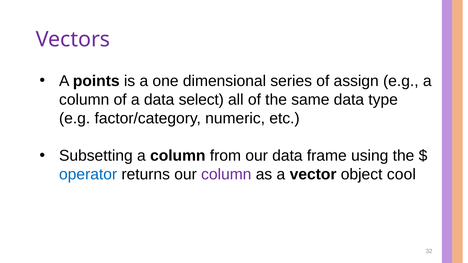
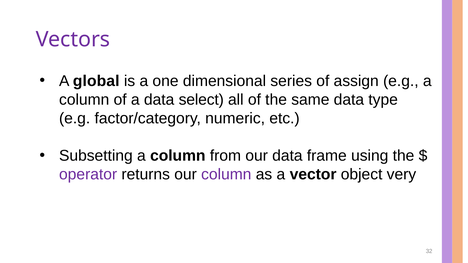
points: points -> global (96, 81)
operator colour: blue -> purple (88, 175)
cool: cool -> very (401, 175)
